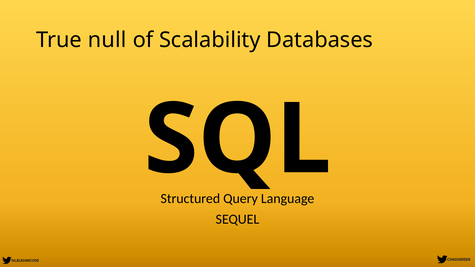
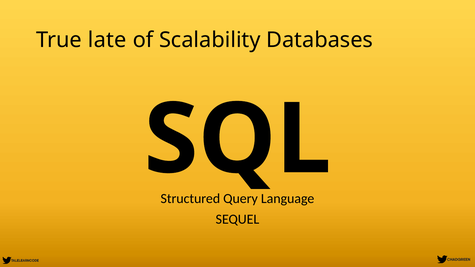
null: null -> late (107, 40)
